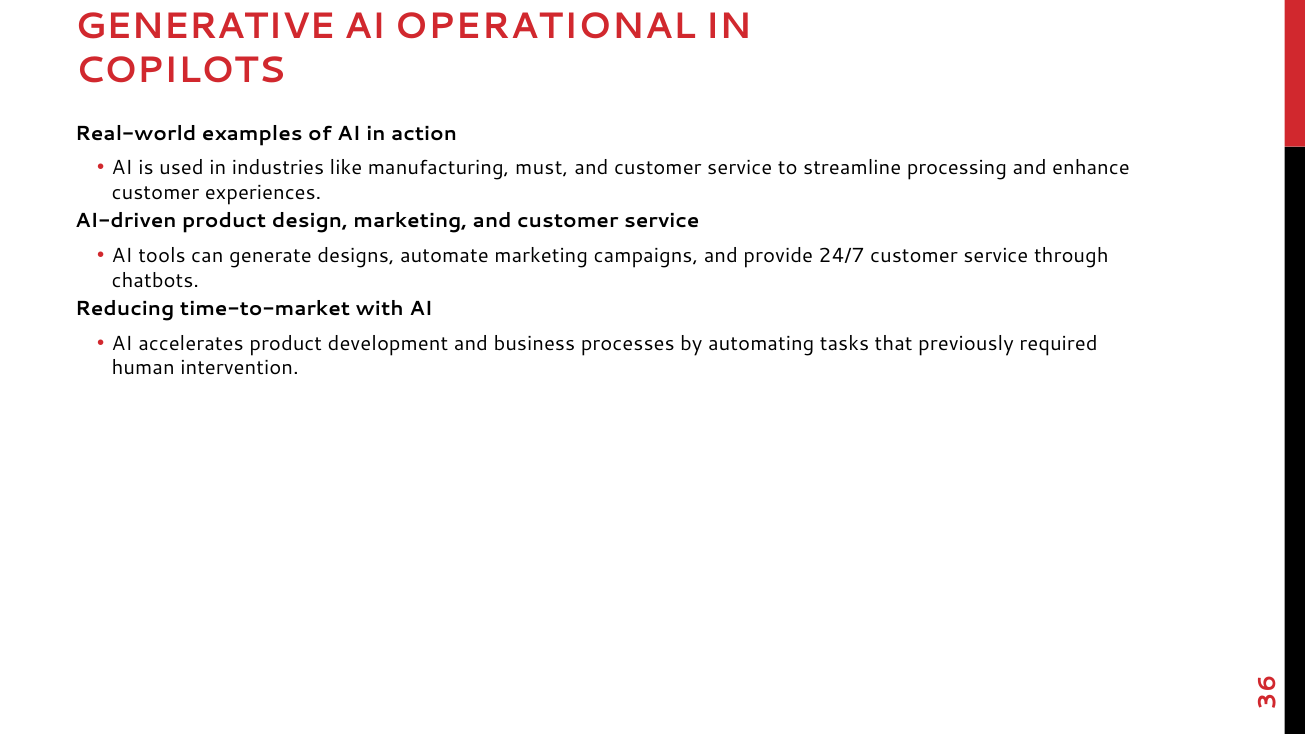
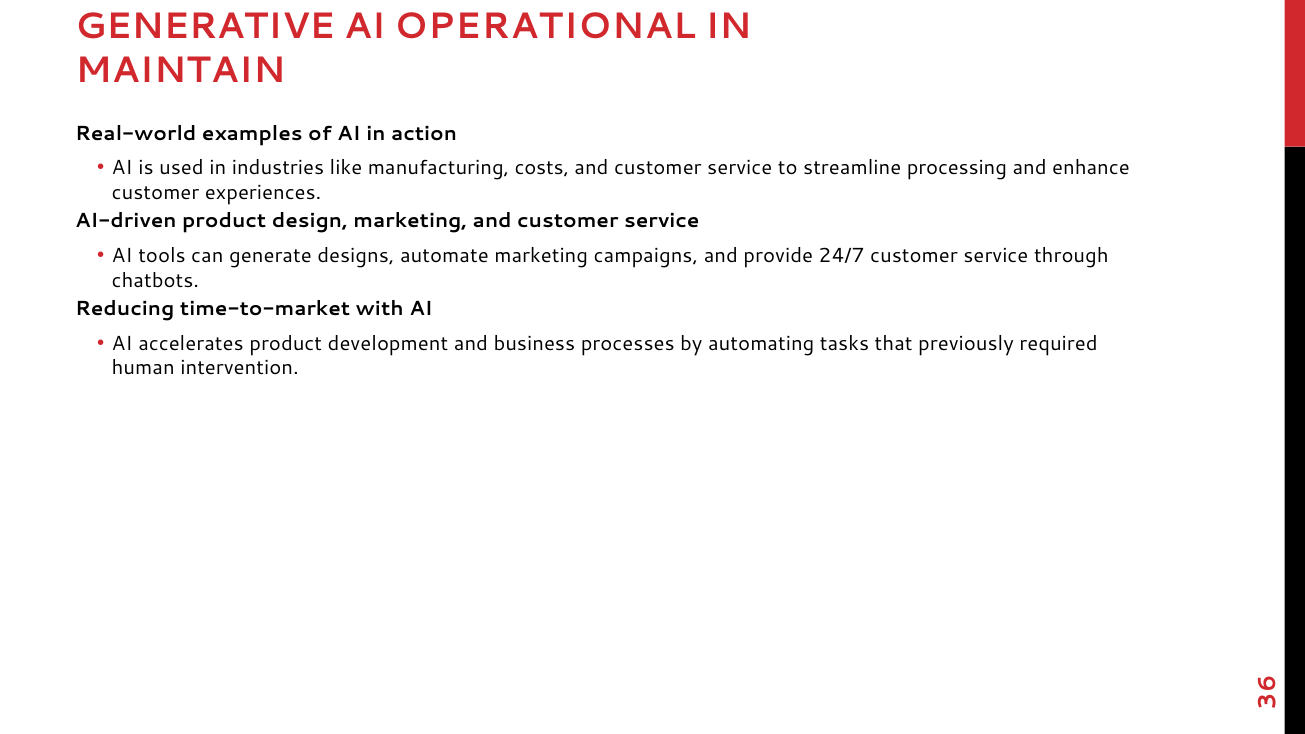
COPILOTS: COPILOTS -> MAINTAIN (180, 70)
must: must -> costs (542, 168)
